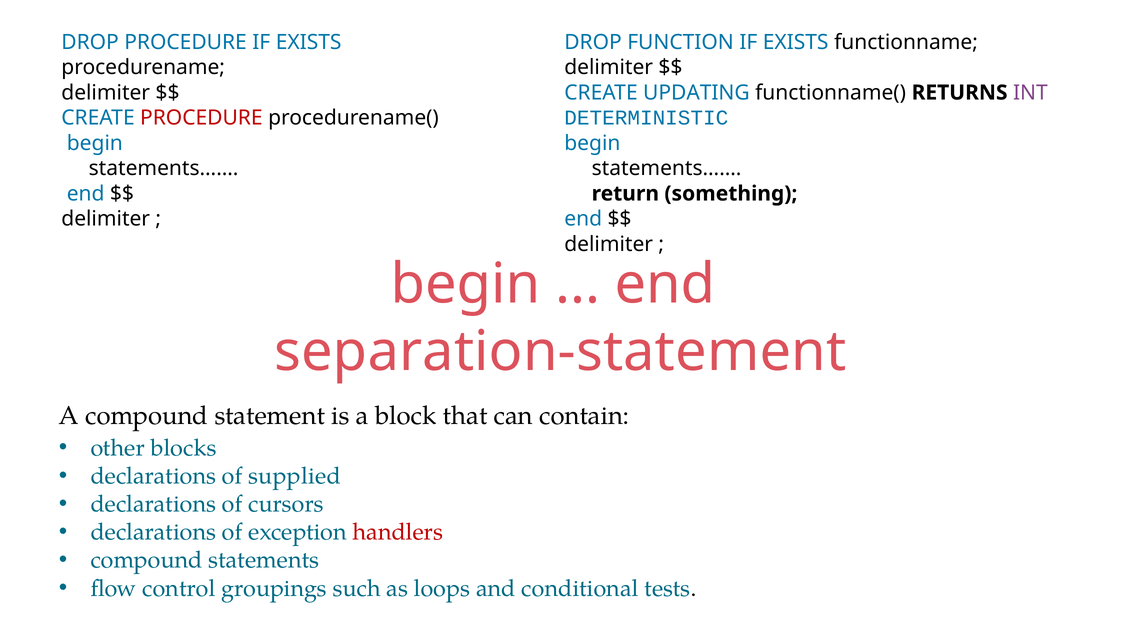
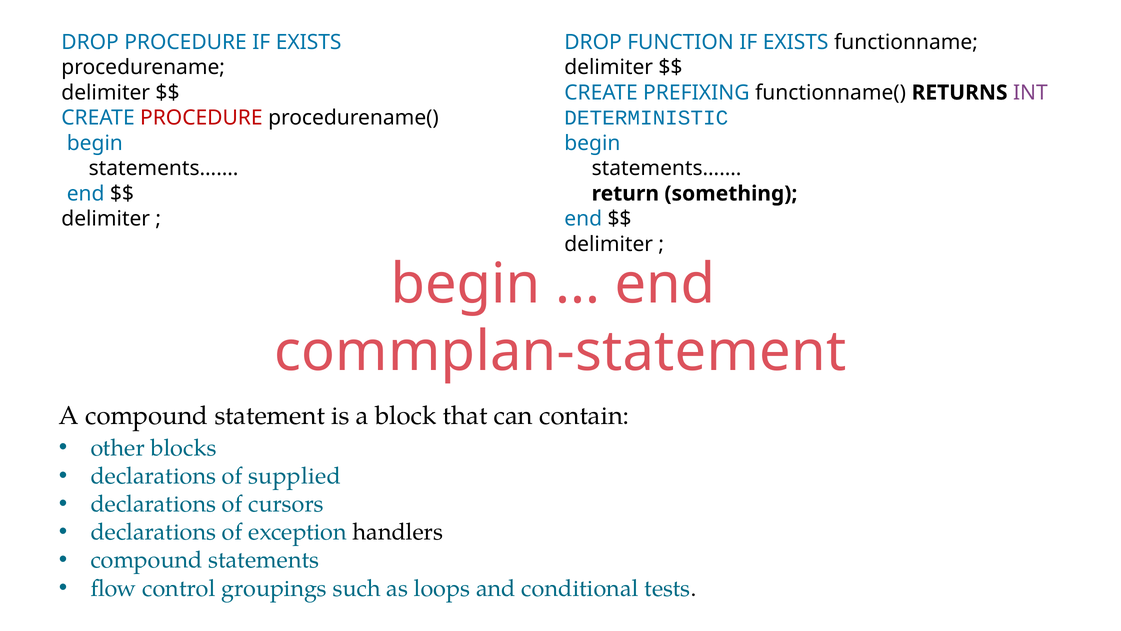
UPDATING: UPDATING -> PREFIXING (696, 93)
separation-statement: separation-statement -> commplan-statement (560, 351)
handlers colour: red -> black (398, 532)
